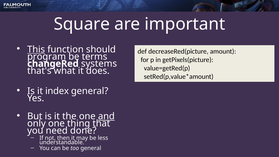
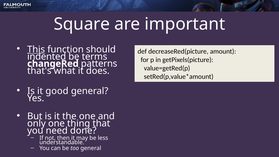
program: program -> indented (47, 57)
systems: systems -> patterns (99, 64)
index: index -> good (57, 91)
and underline: present -> none (106, 116)
